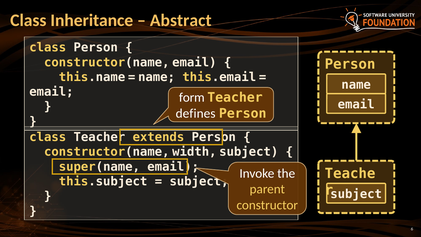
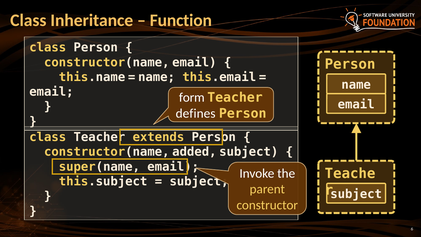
Abstract: Abstract -> Function (181, 20)
width: width -> added (194, 152)
